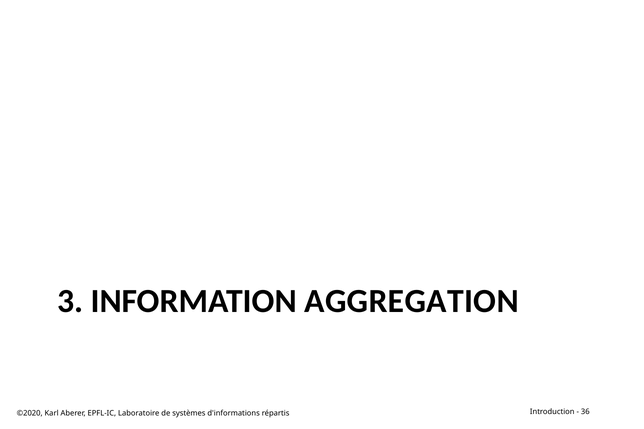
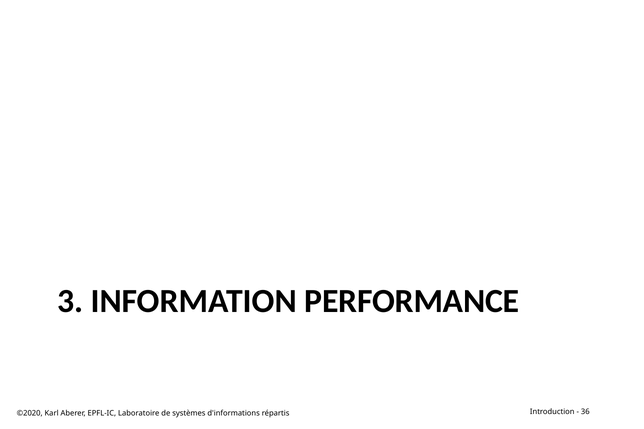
AGGREGATION: AGGREGATION -> PERFORMANCE (412, 302)
